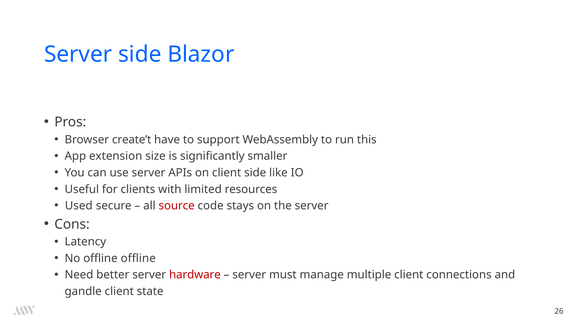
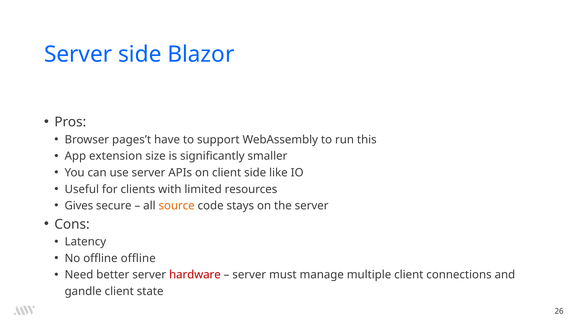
create’t: create’t -> pages’t (132, 140)
Used: Used -> Gives (79, 206)
source colour: red -> orange (177, 206)
